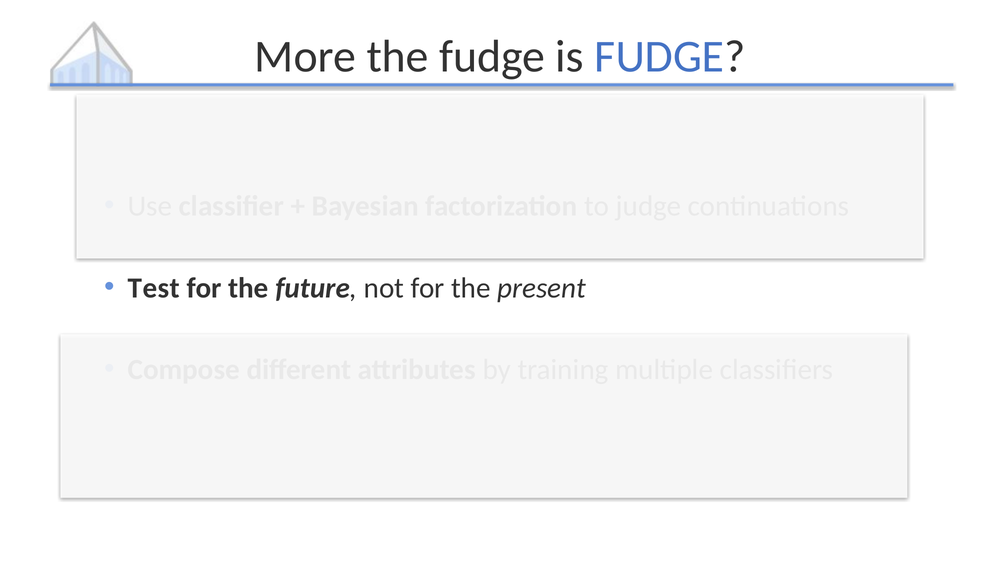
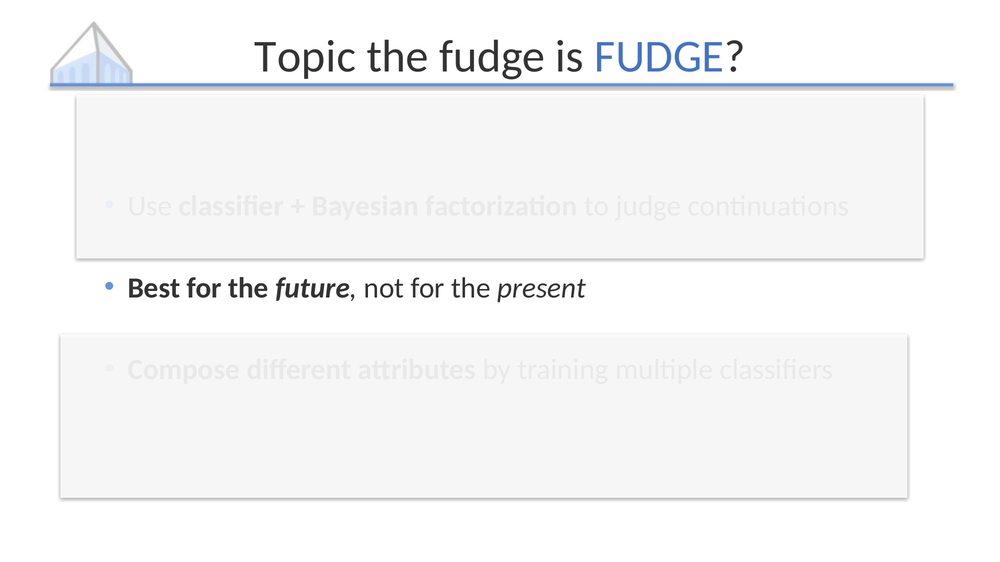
More: More -> Topic (305, 57)
Test: Test -> Best (154, 288)
